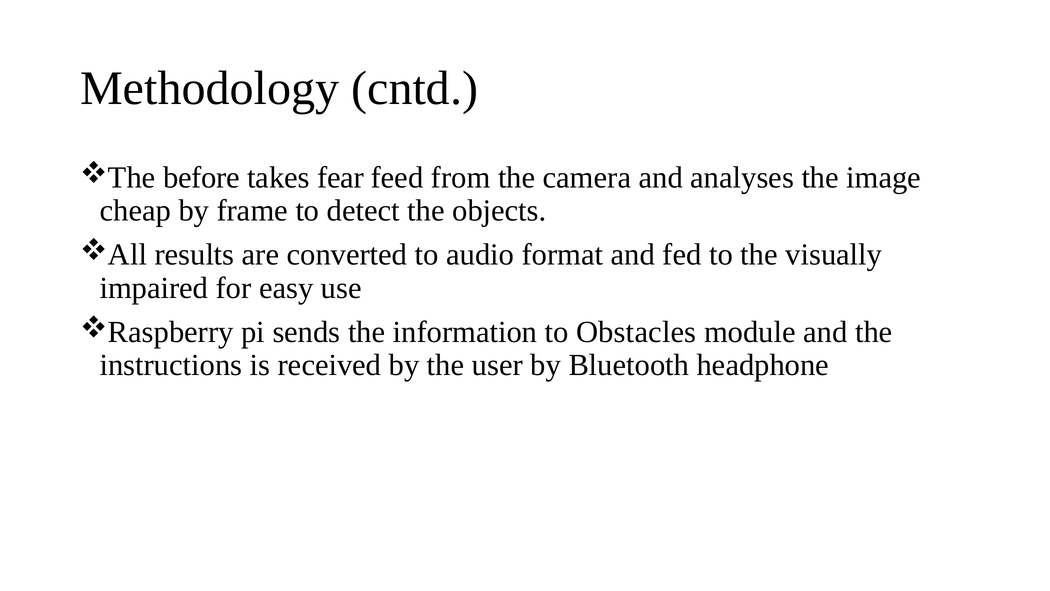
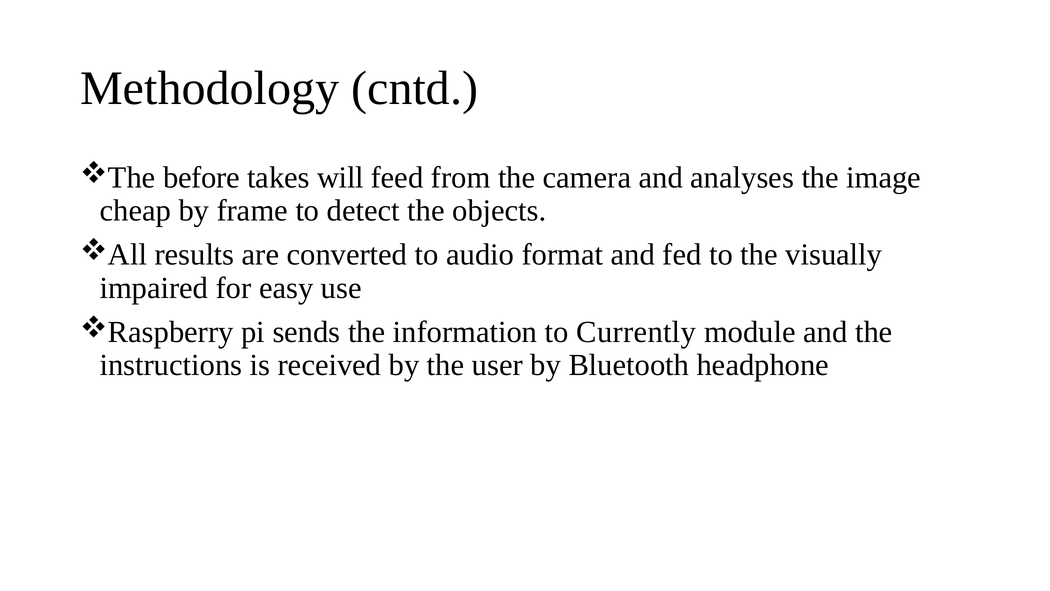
fear: fear -> will (340, 178)
Obstacles: Obstacles -> Currently (636, 332)
